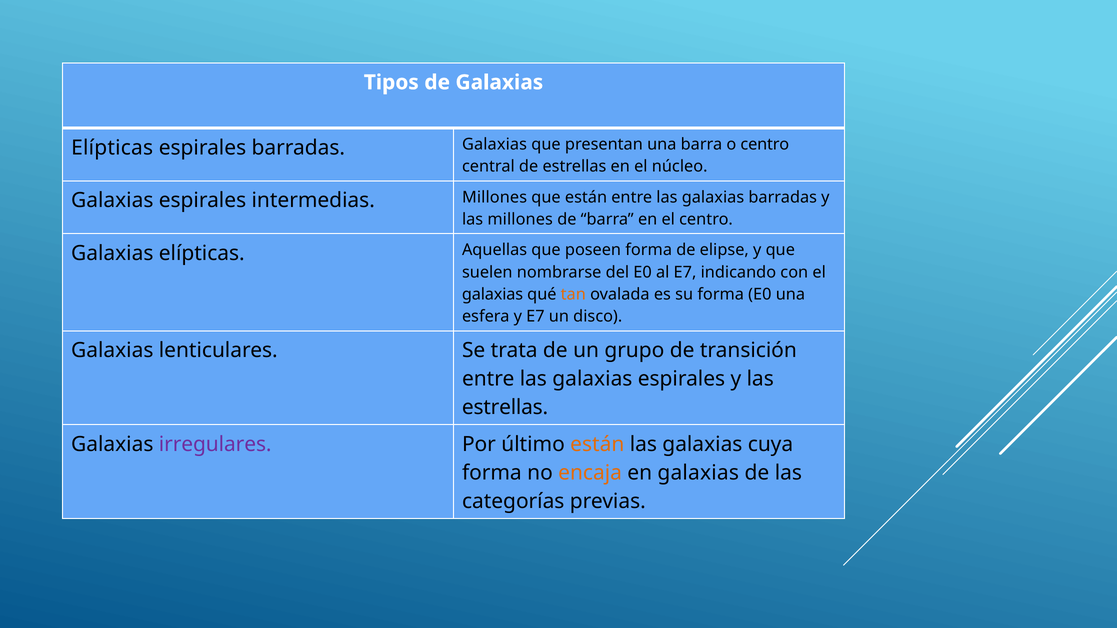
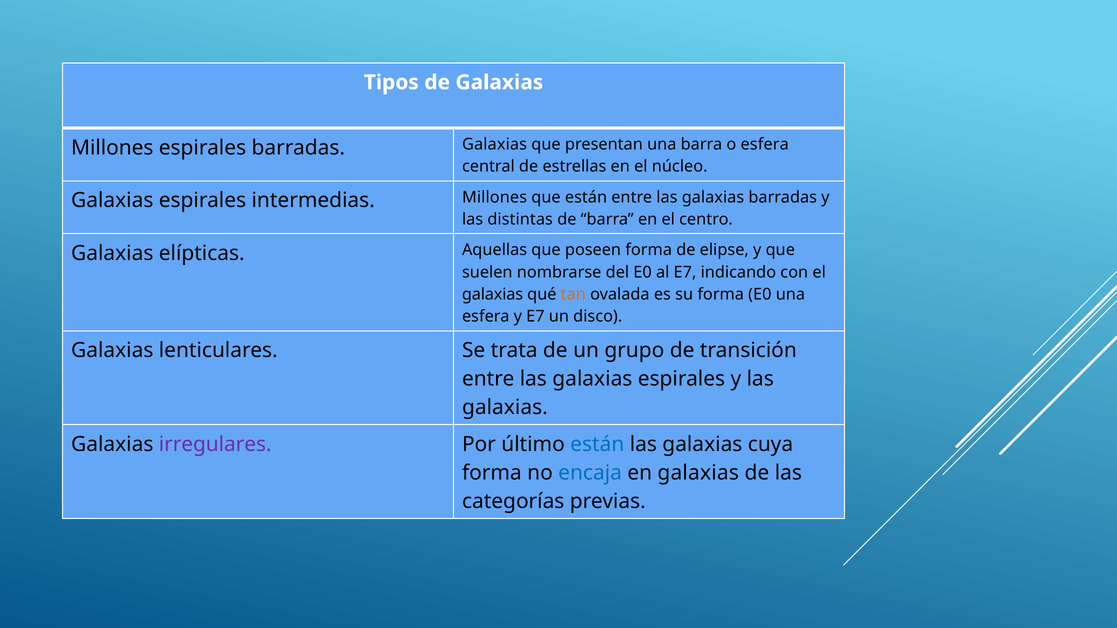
Elípticas: Elípticas -> Millones (112, 148)
o centro: centro -> esfera (765, 144)
las millones: millones -> distintas (520, 219)
estrellas: estrellas -> galaxias (505, 408)
están colour: orange -> blue (597, 445)
encaja colour: orange -> blue (590, 473)
